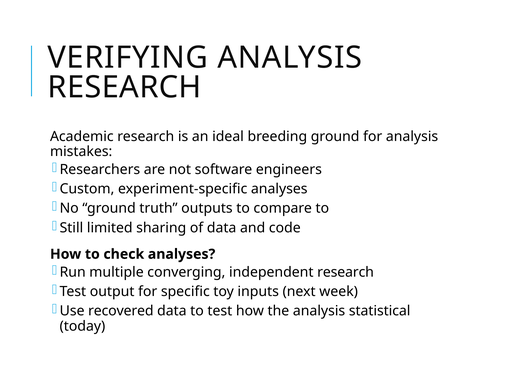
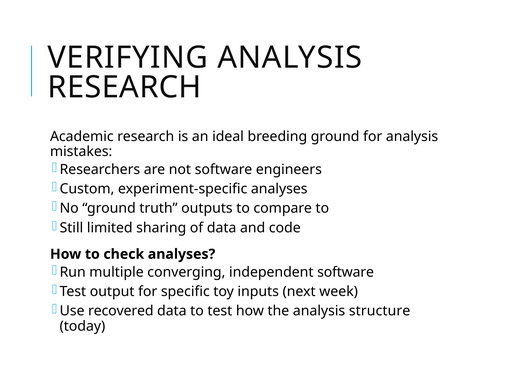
independent research: research -> software (346, 272)
statistical: statistical -> structure (380, 311)
